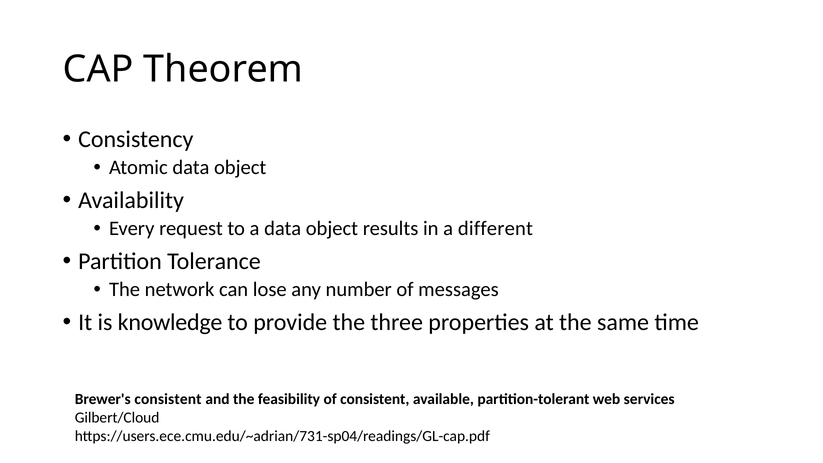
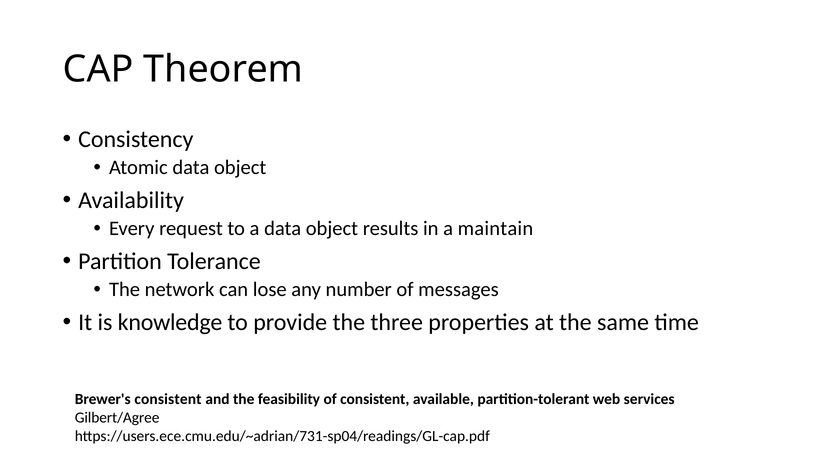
different: different -> maintain (495, 229)
Gilbert/Cloud: Gilbert/Cloud -> Gilbert/Agree (117, 418)
